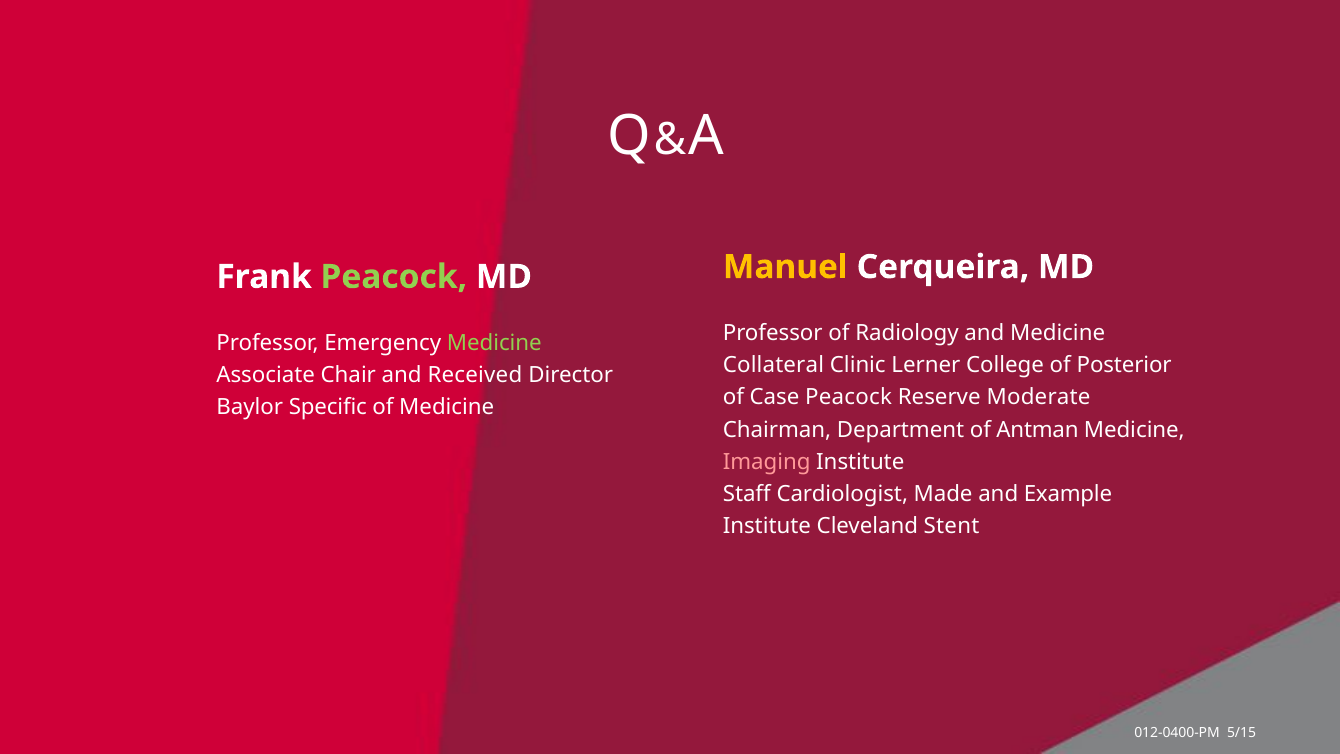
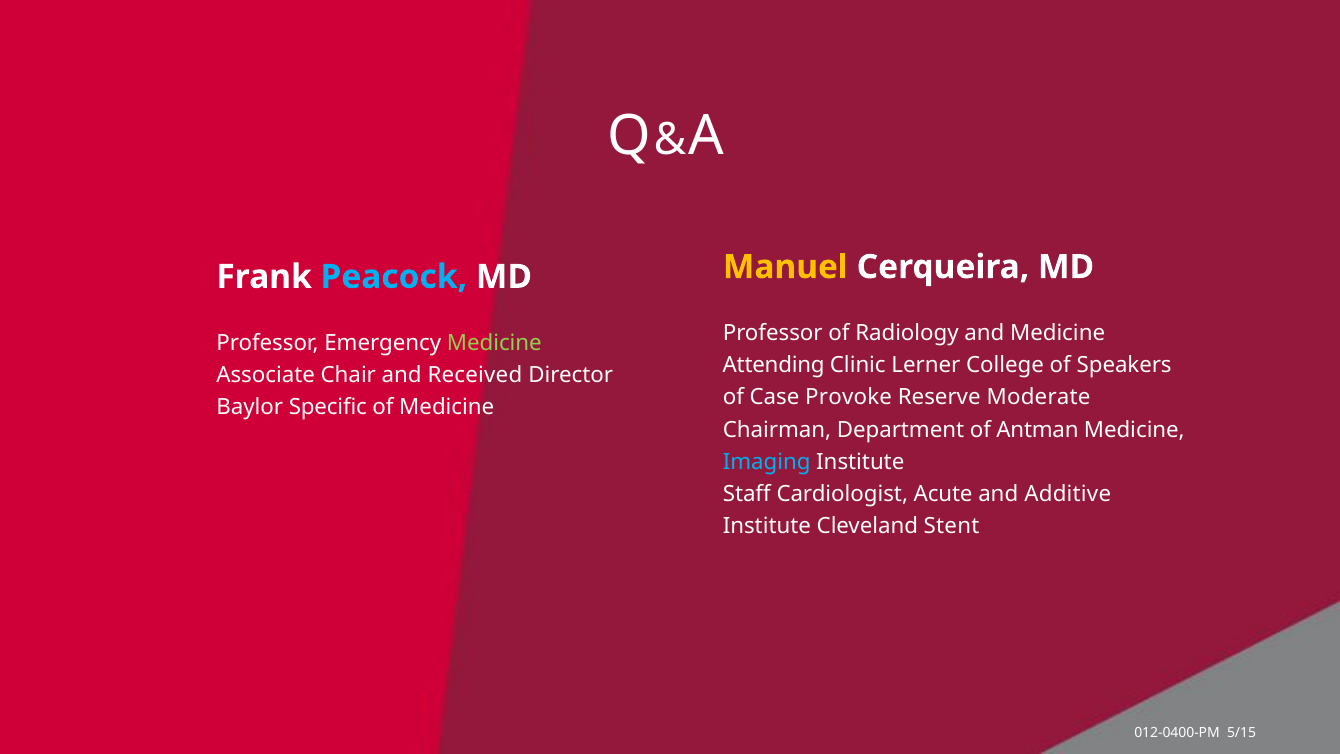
Peacock colour: light green -> light blue (394, 277)
Collateral: Collateral -> Attending (774, 365)
Posterior: Posterior -> Speakers (1124, 365)
Case Peacock: Peacock -> Provoke (849, 397)
Imaging colour: pink -> light blue (767, 462)
Made: Made -> Acute (943, 494)
Example: Example -> Additive (1068, 494)
